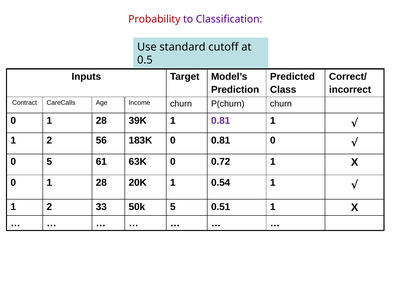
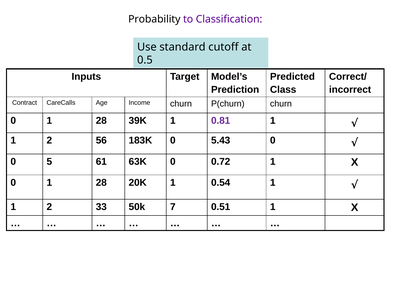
Probability colour: red -> black (154, 19)
0 0.81: 0.81 -> 5.43 (221, 140)
50k 5: 5 -> 7 (173, 207)
